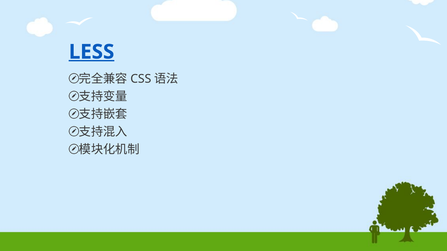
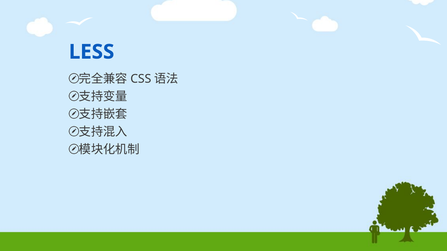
LESS underline: present -> none (92, 52)
